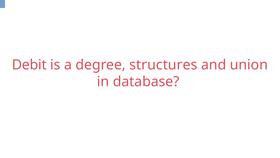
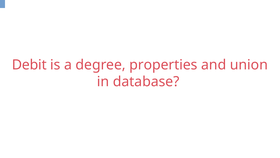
structures: structures -> properties (163, 65)
